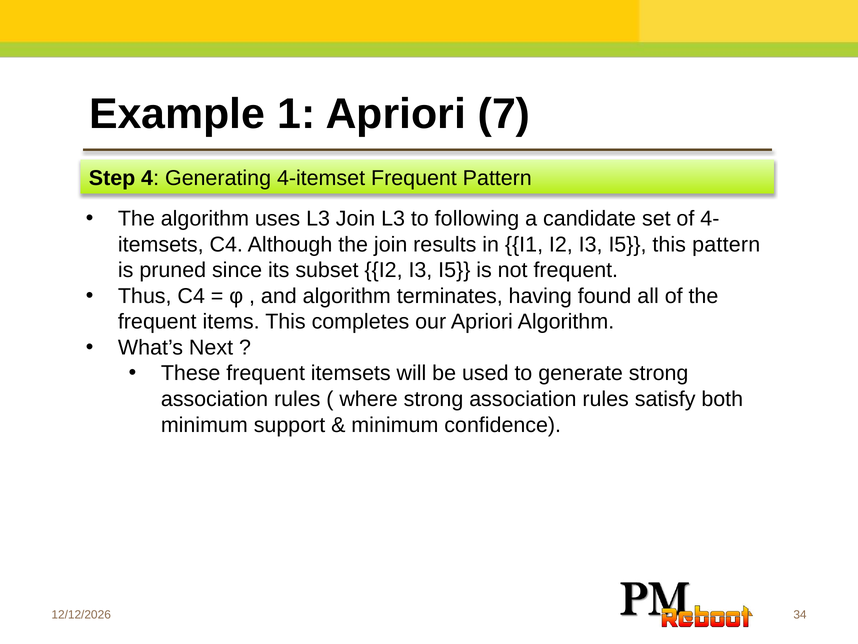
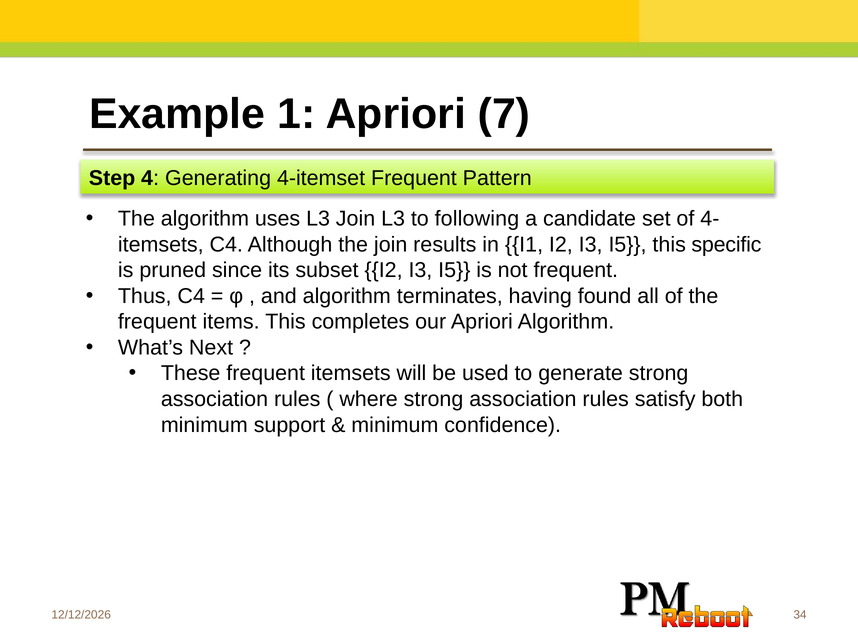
this pattern: pattern -> specific (726, 244)
